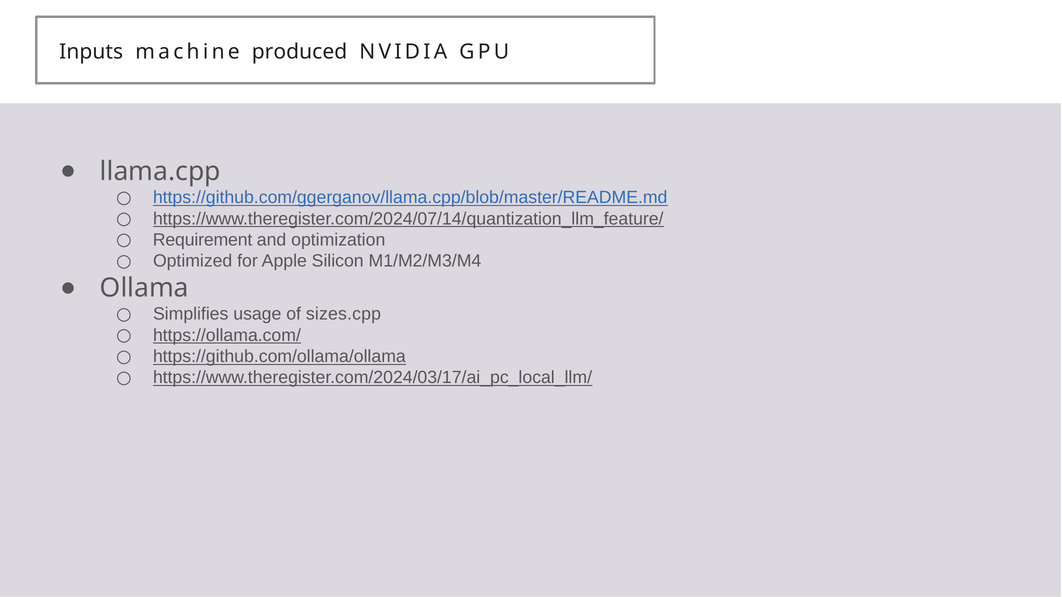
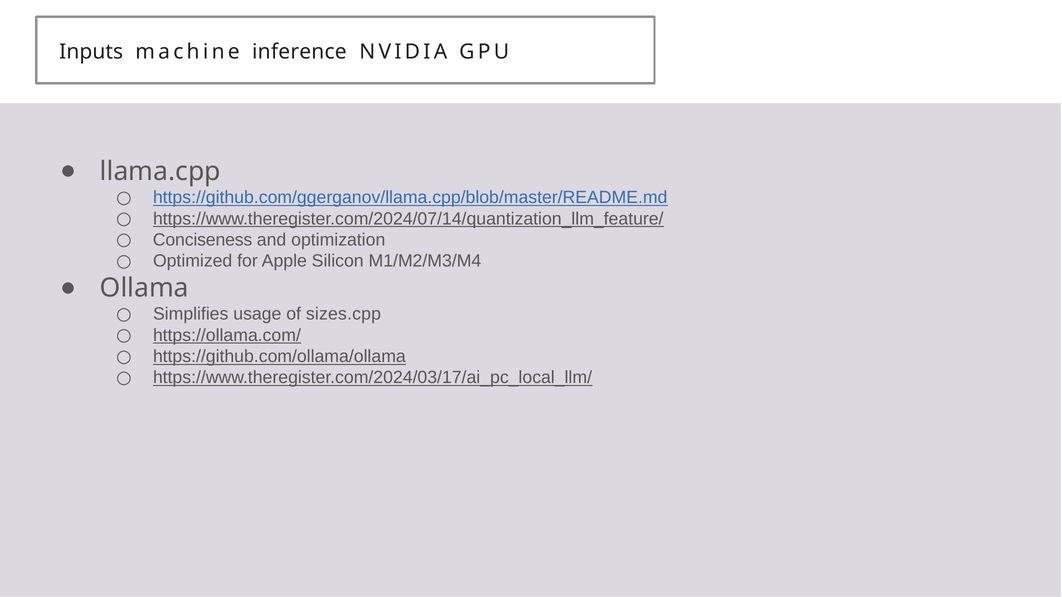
produced: produced -> inference (299, 52)
Requirement: Requirement -> Conciseness (203, 240)
